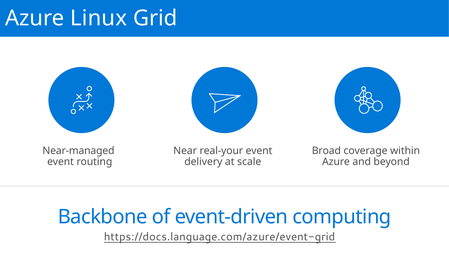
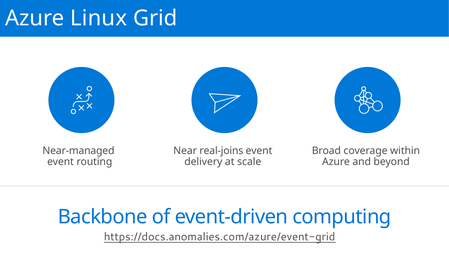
real-your: real-your -> real-joins (221, 150)
https://docs.language.com/azure/event-grid: https://docs.language.com/azure/event-grid -> https://docs.anomalies.com/azure/event-grid (220, 236)
